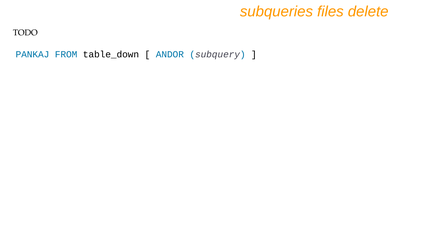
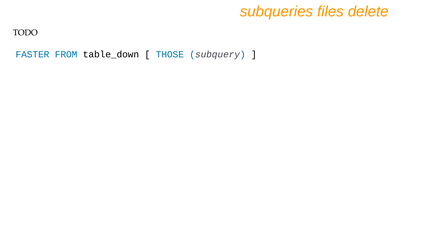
PANKAJ: PANKAJ -> FASTER (32, 54)
ANDOR: ANDOR -> THOSE (170, 54)
